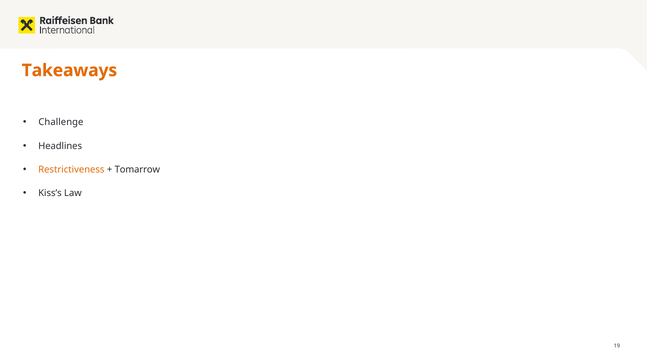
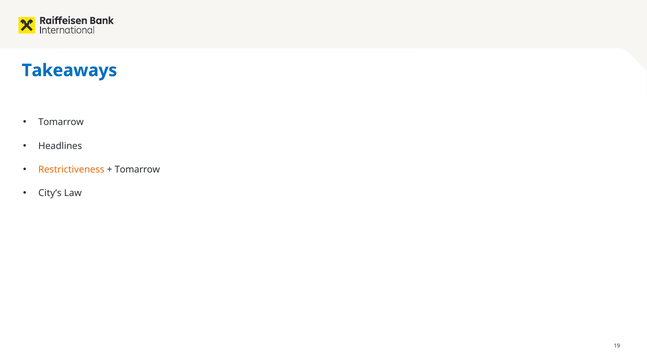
Takeaways colour: orange -> blue (69, 70)
Challenge: Challenge -> Tomarrow (61, 122)
Kiss’s: Kiss’s -> City’s (50, 193)
